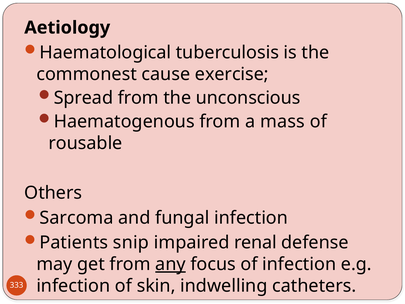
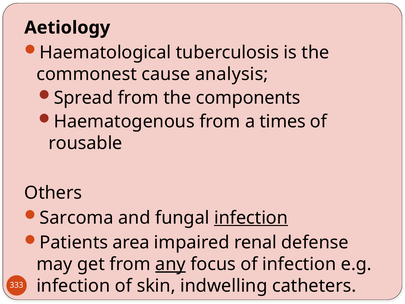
exercise: exercise -> analysis (232, 74)
unconscious: unconscious -> components (248, 98)
mass: mass -> times (283, 121)
infection underline: none -> present (251, 218)
snip: snip -> area (131, 242)
